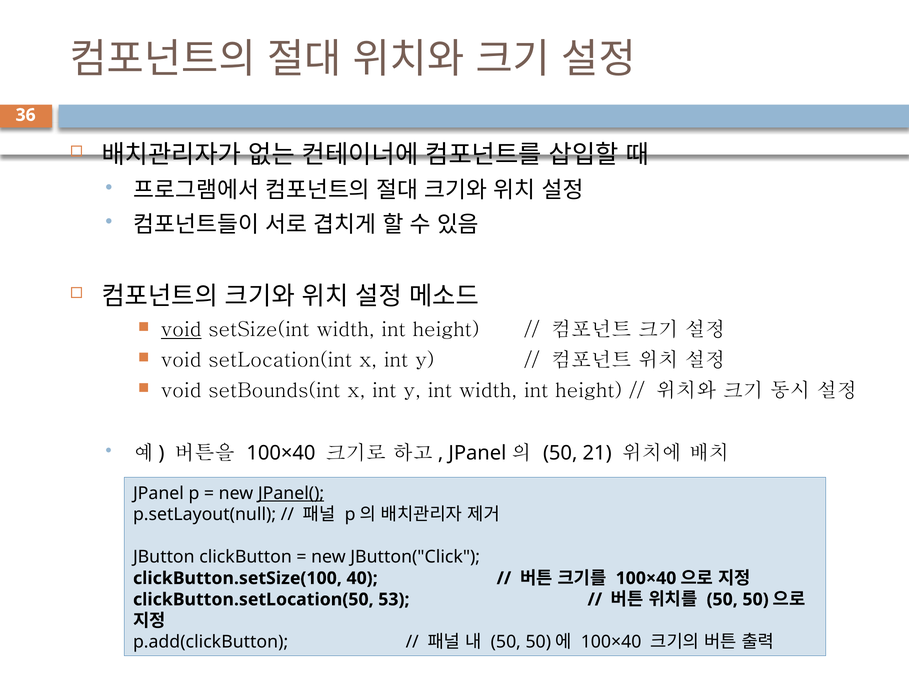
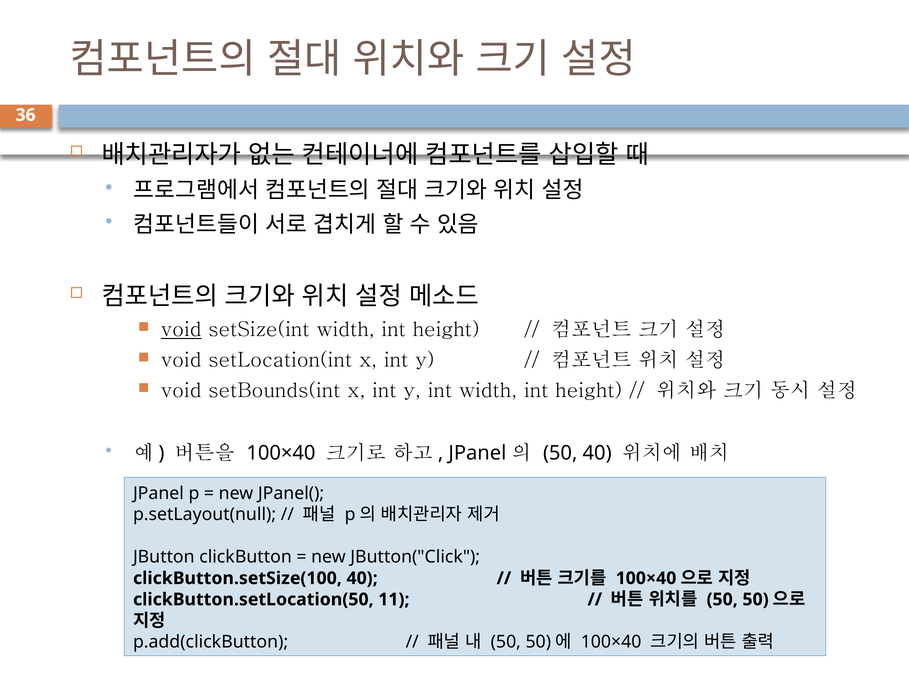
50 21: 21 -> 40 (597, 453)
JPanel( underline: present -> none (291, 493)
53: 53 -> 11 (394, 599)
